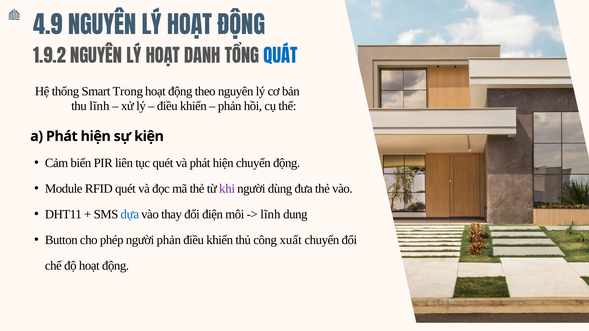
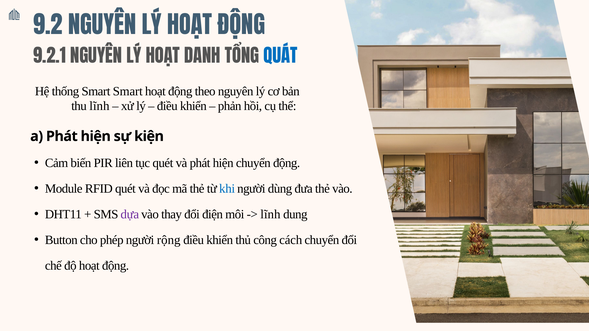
4.9: 4.9 -> 9.2 (48, 26)
1.9.2: 1.9.2 -> 9.2.1 (50, 57)
Smart Trong: Trong -> Smart (128, 91)
khi colour: purple -> blue (227, 189)
dựa colour: blue -> purple (130, 214)
người phản: phản -> rộng (169, 240)
xuất: xuất -> cách (291, 240)
